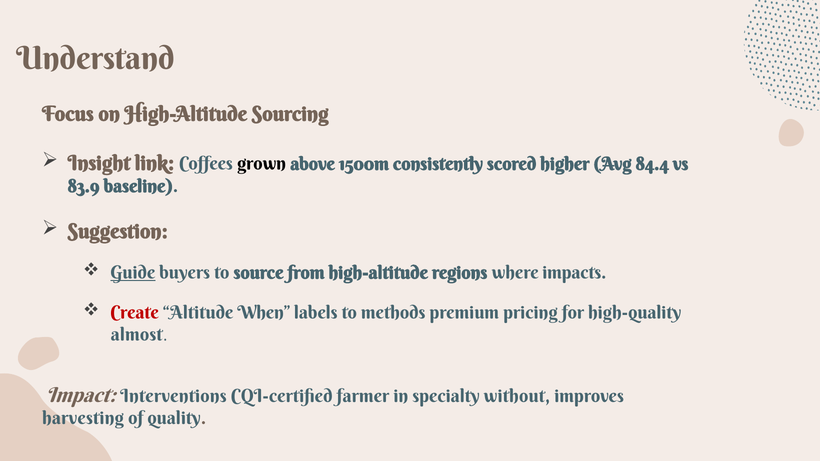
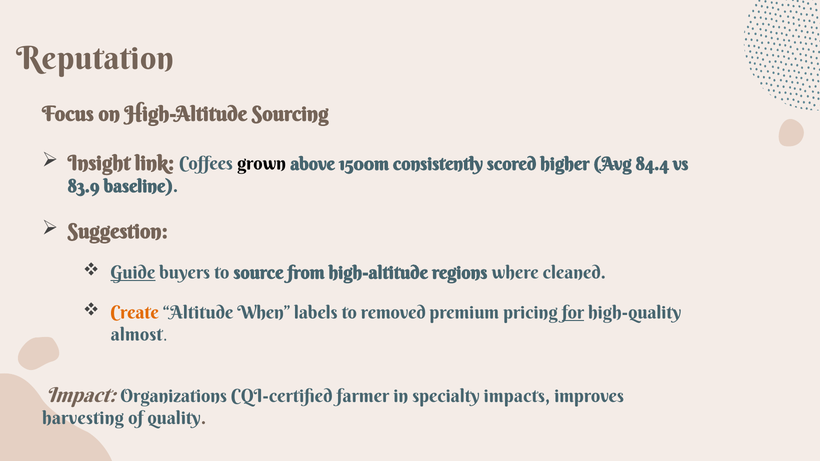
Understand: Understand -> Reputation (95, 59)
impacts: impacts -> cleaned (574, 273)
Create colour: red -> orange (135, 313)
methods: methods -> removed (393, 313)
for underline: none -> present (573, 313)
Interventions: Interventions -> Organizations (174, 396)
without: without -> impacts (517, 396)
